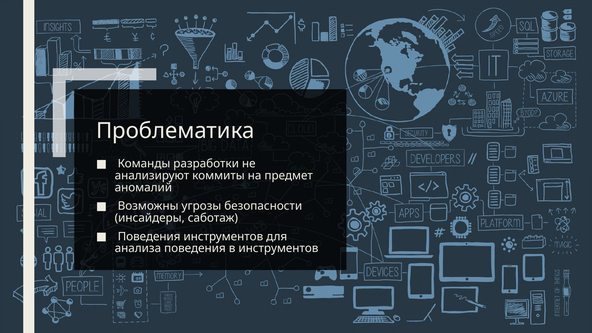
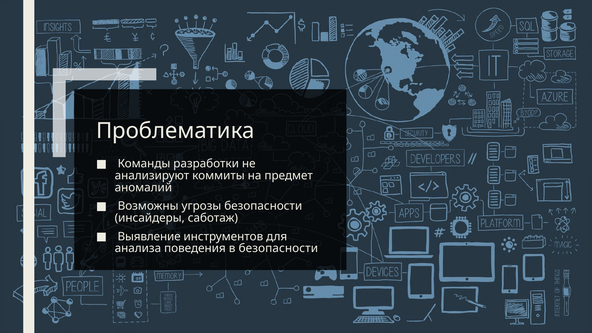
Поведения: Поведения -> Выявление (149, 237)
в инструментов: инструментов -> безопасности (278, 248)
